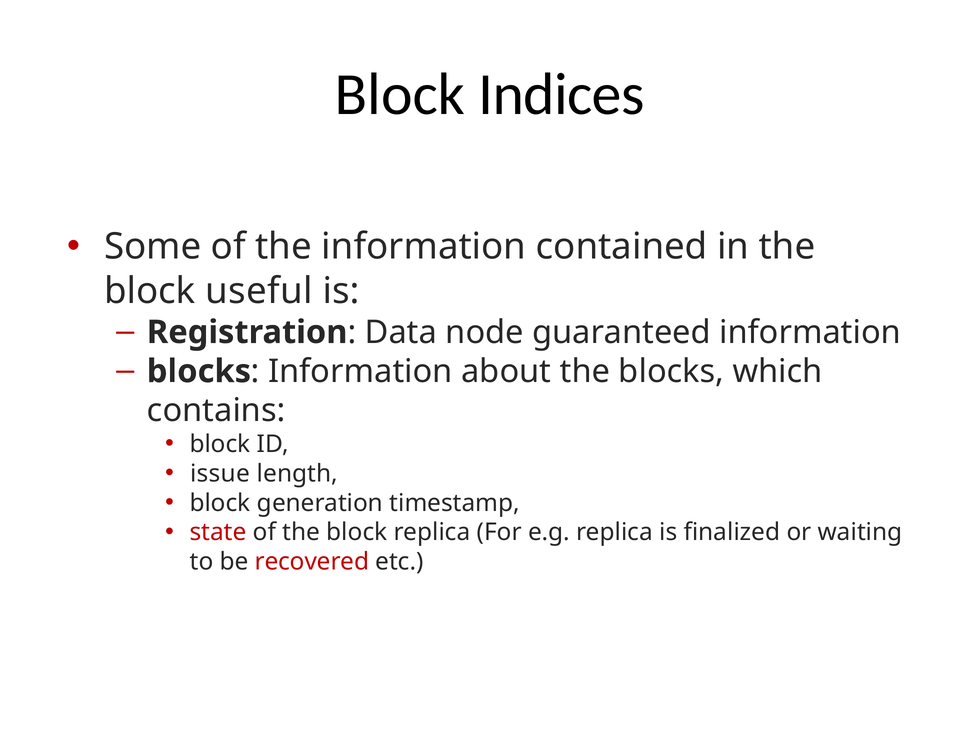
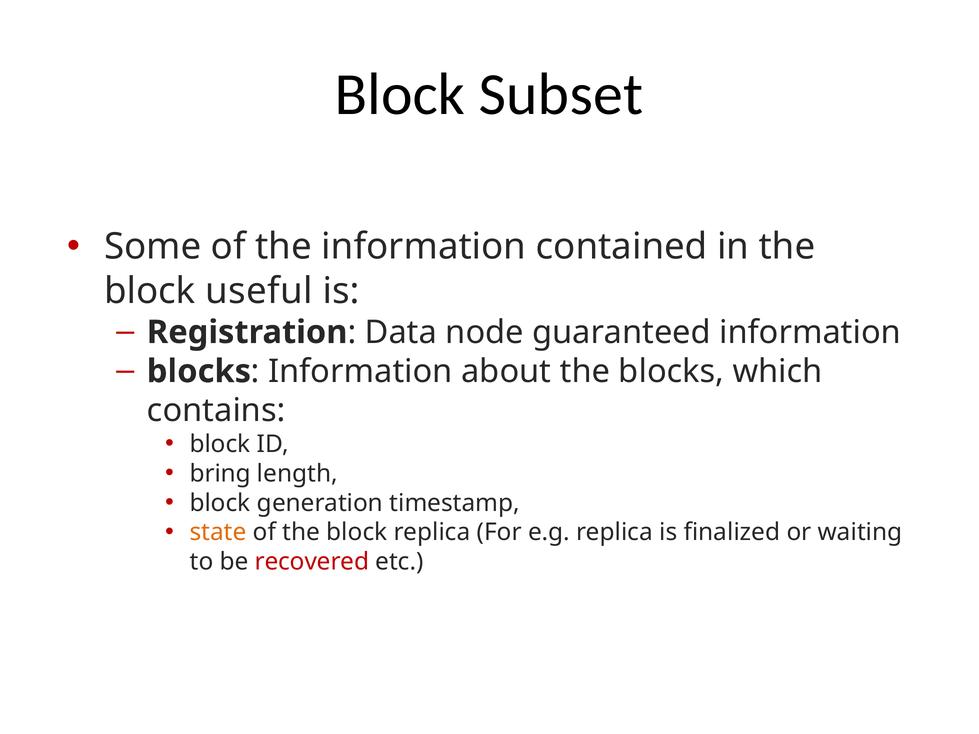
Indices: Indices -> Subset (561, 95)
issue: issue -> bring (220, 474)
state colour: red -> orange (218, 532)
